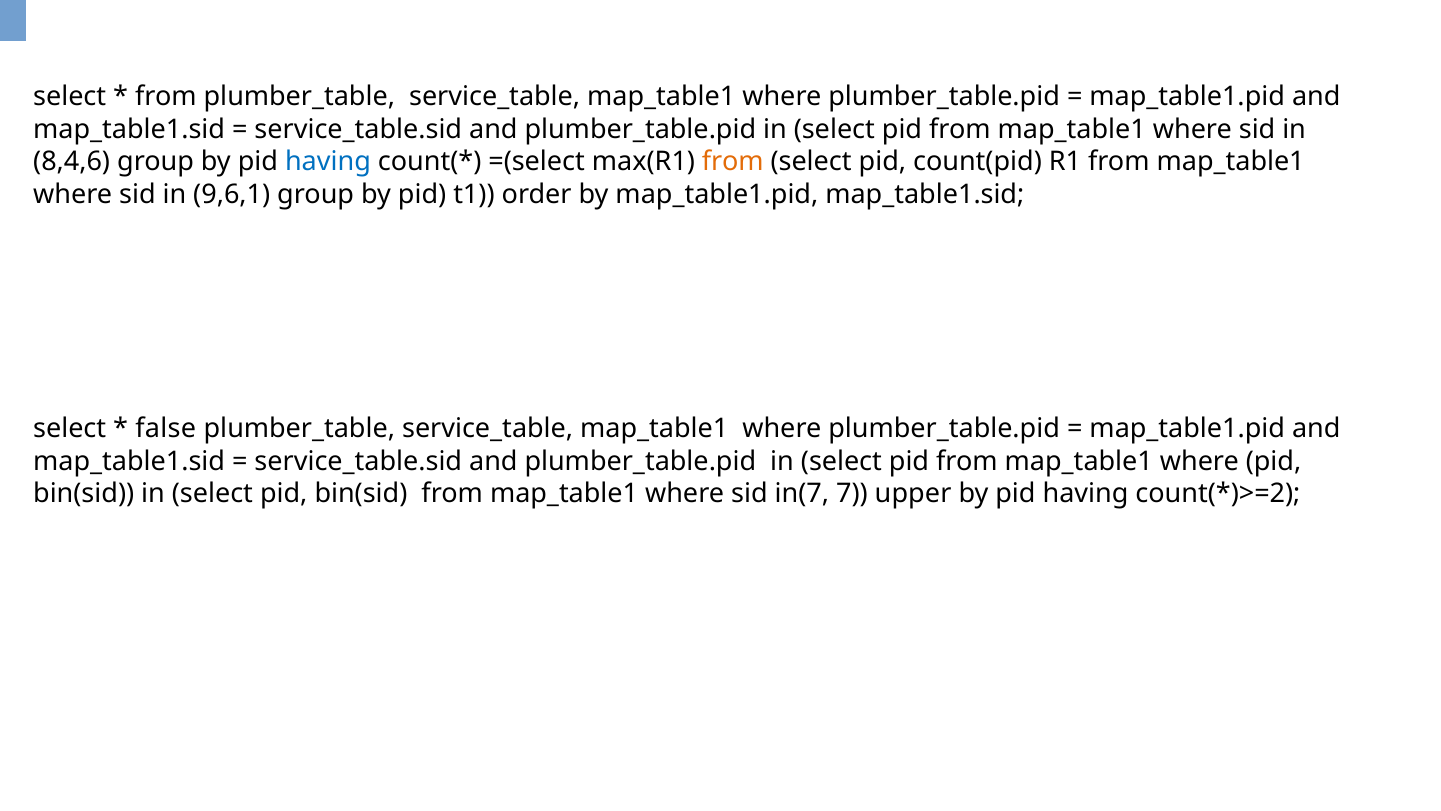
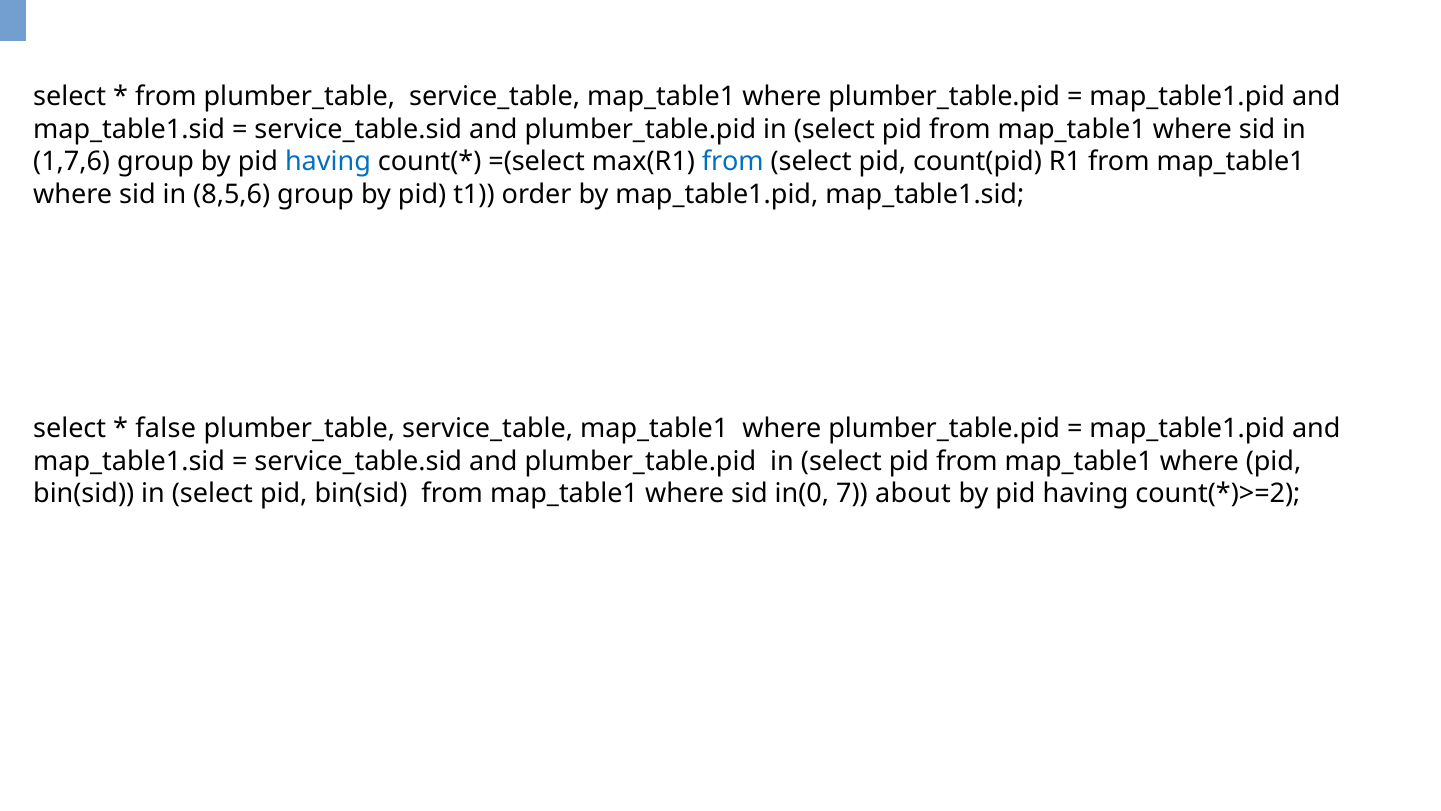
8,4,6: 8,4,6 -> 1,7,6 (72, 162)
from colour: orange -> blue (733, 162)
9,6,1: 9,6,1 -> 8,5,6 (232, 194)
in(7: in(7 -> in(0 (802, 494)
upper: upper -> about (913, 494)
